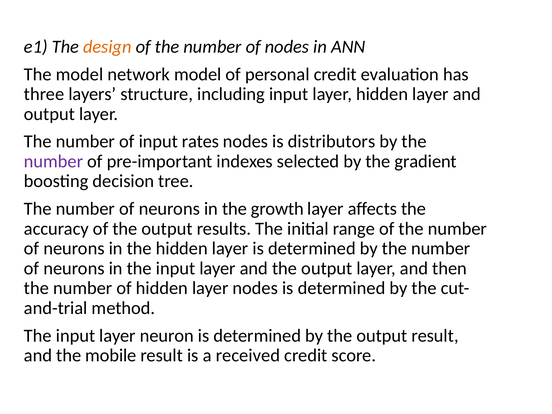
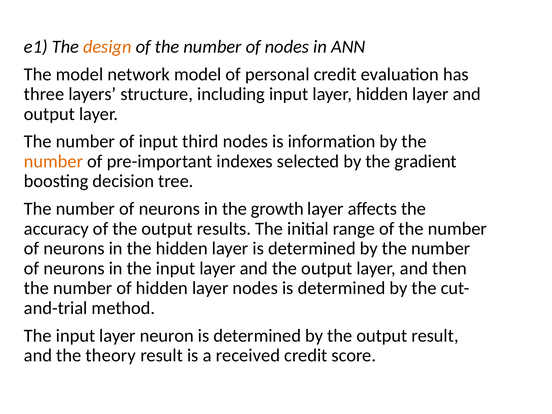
rates: rates -> third (200, 142)
distributors: distributors -> information (332, 142)
number colour: purple -> orange (54, 161)
mobile: mobile -> theory (111, 356)
